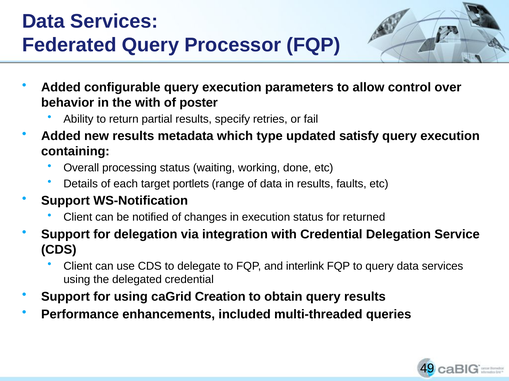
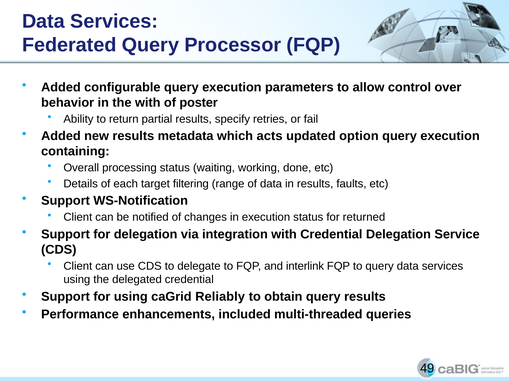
type: type -> acts (270, 136)
satisfy: satisfy -> option (359, 136)
portlets: portlets -> filtering (191, 184)
Creation: Creation -> Reliably (220, 297)
